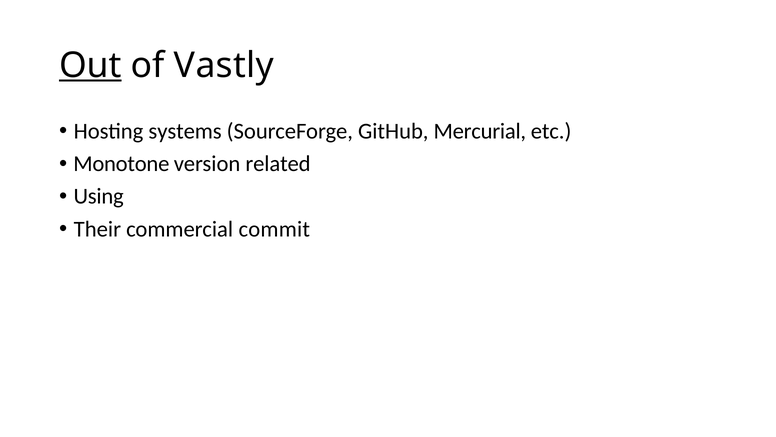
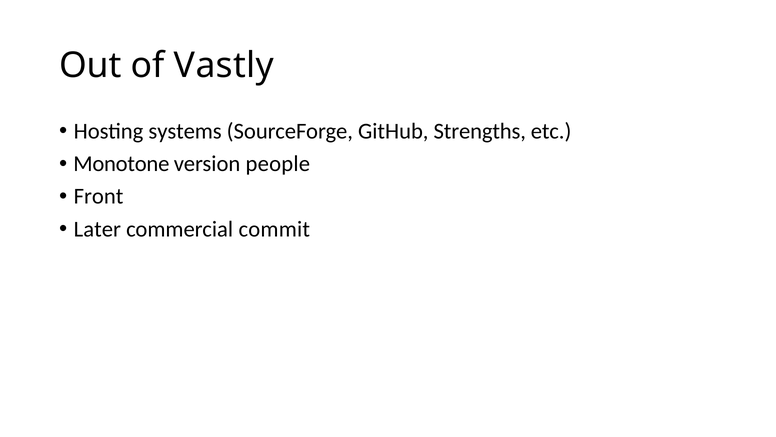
Out underline: present -> none (90, 65)
Mercurial: Mercurial -> Strengths (480, 131)
related: related -> people (278, 164)
Using: Using -> Front (99, 196)
Their: Their -> Later (97, 229)
